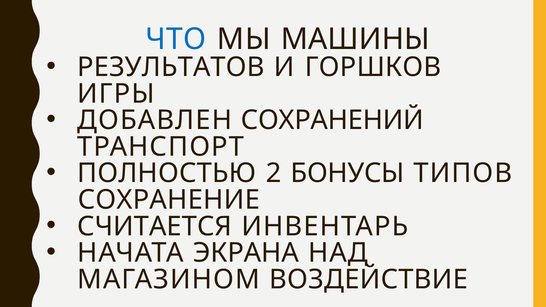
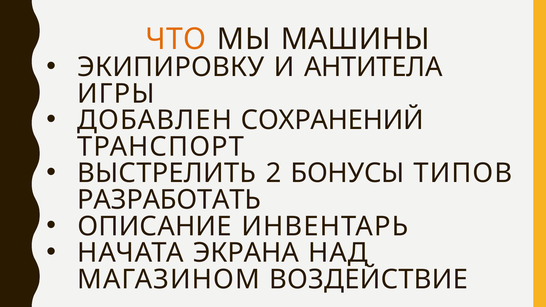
ЧТО colour: blue -> orange (176, 39)
РЕЗУЛЬТАТОВ: РЕЗУЛЬТАТОВ -> ЭКИПИРОВКУ (171, 67)
ГОРШКОВ: ГОРШКОВ -> АНТИТЕЛА (373, 67)
ПОЛНОСТЬЮ: ПОЛНОСТЬЮ -> ВЫСТРЕЛИТЬ (167, 173)
СОХРАНЕНИЕ: СОХРАНЕНИЕ -> РАЗРАБОТАТЬ (169, 200)
СЧИТАЕТСЯ: СЧИТАЕТСЯ -> ОПИСАНИЕ (155, 226)
